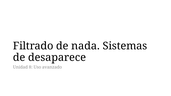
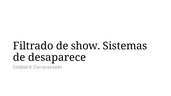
nada: nada -> show (86, 46)
